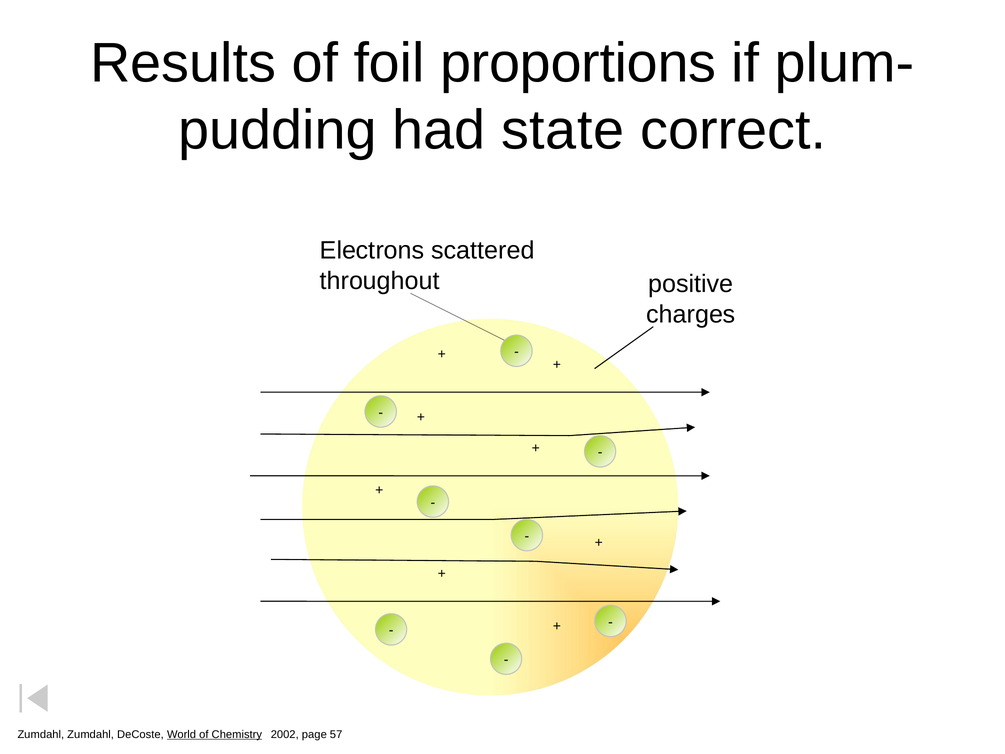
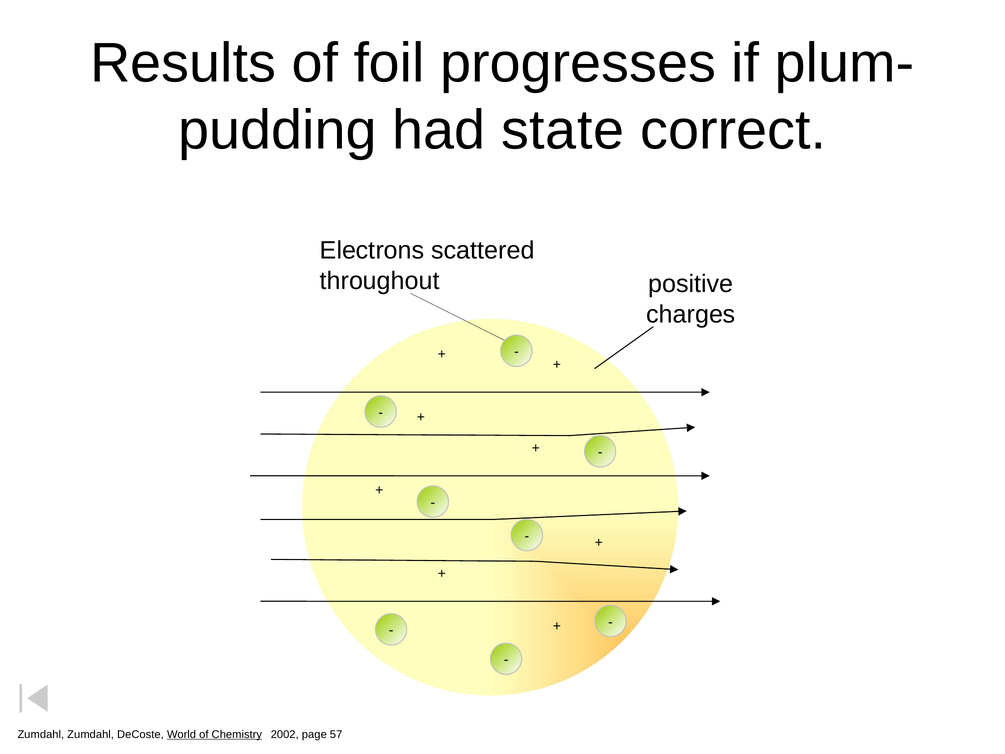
proportions: proportions -> progresses (578, 63)
